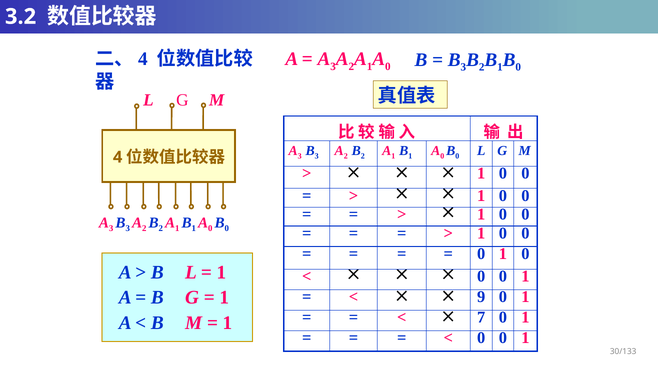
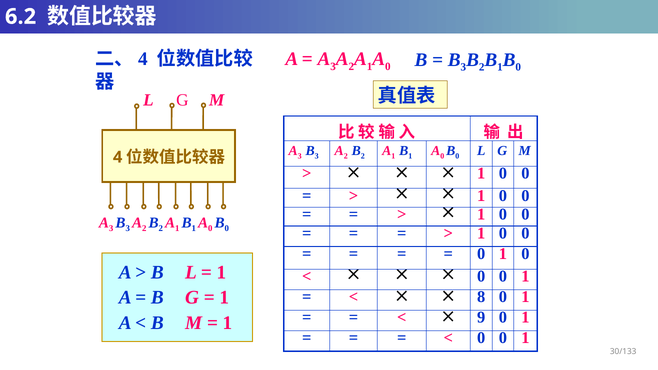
3.2: 3.2 -> 6.2 (21, 17)
9: 9 -> 8 (481, 297)
7: 7 -> 9 (481, 318)
